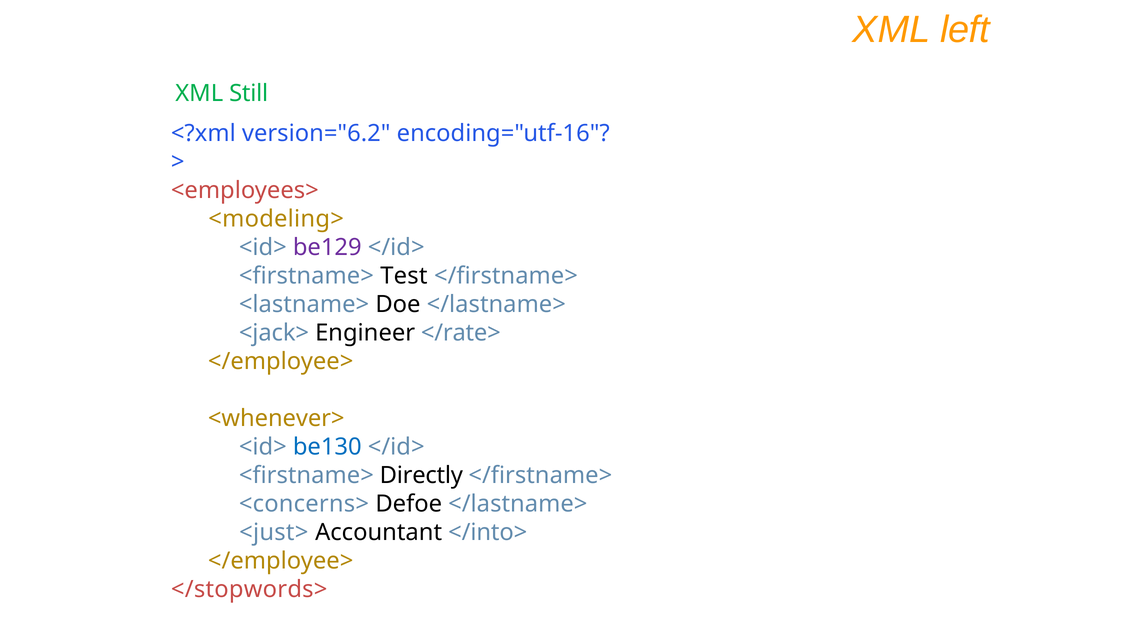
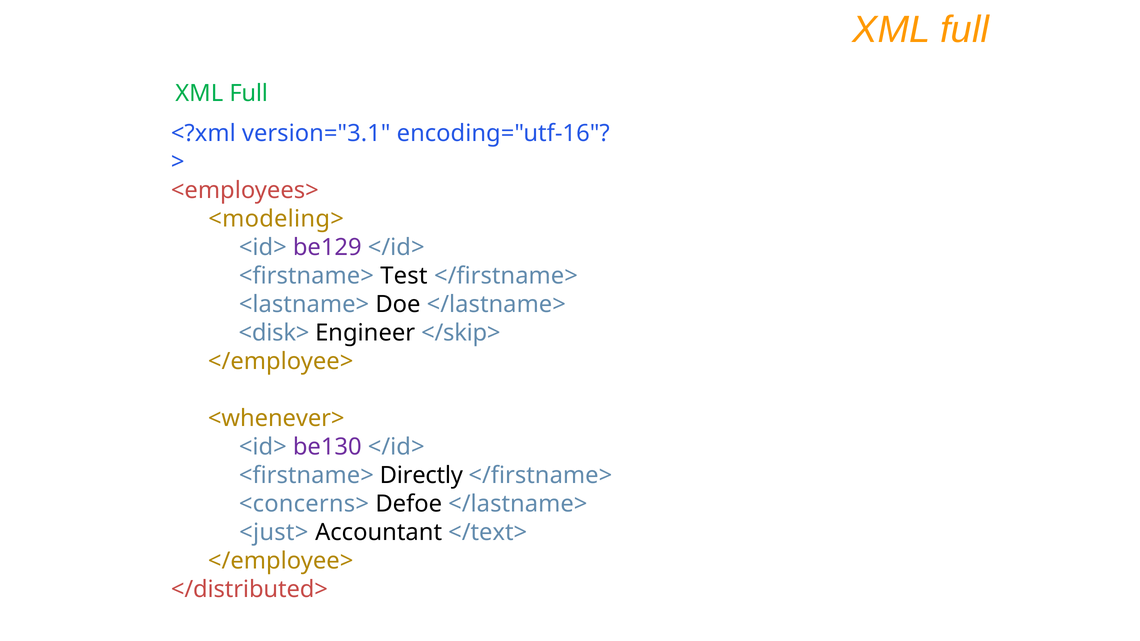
left: left -> full (965, 30)
Still: Still -> Full (249, 94)
version="6.2: version="6.2 -> version="3.1 (316, 134)
<jack>: <jack> -> <disk> (274, 333)
</rate>: </rate> -> </skip> (461, 333)
be130 colour: blue -> purple (327, 447)
</into>: </into> -> </text> (488, 533)
</stopwords>: </stopwords> -> </distributed> (249, 590)
